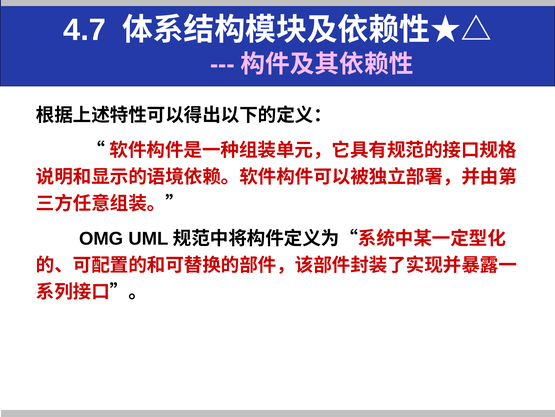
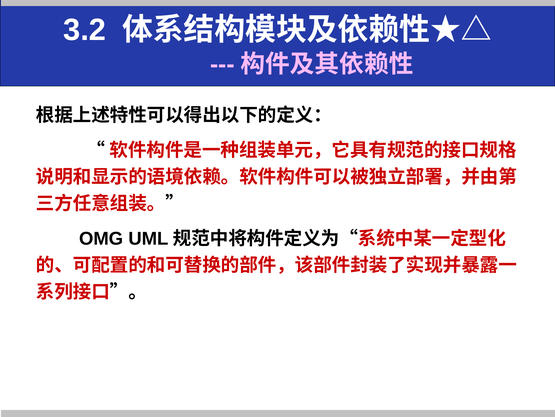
4.7: 4.7 -> 3.2 (85, 30)
